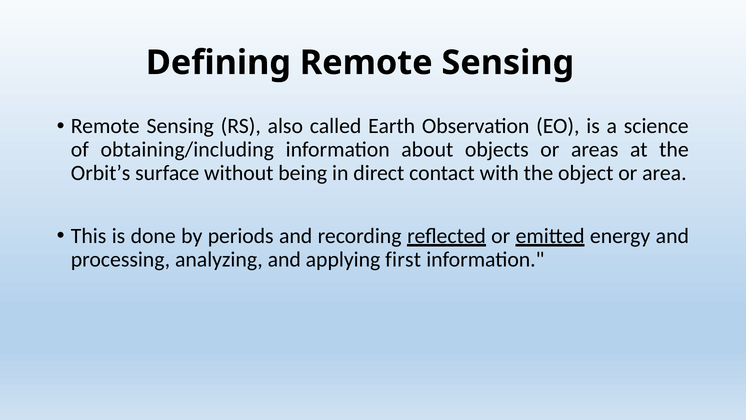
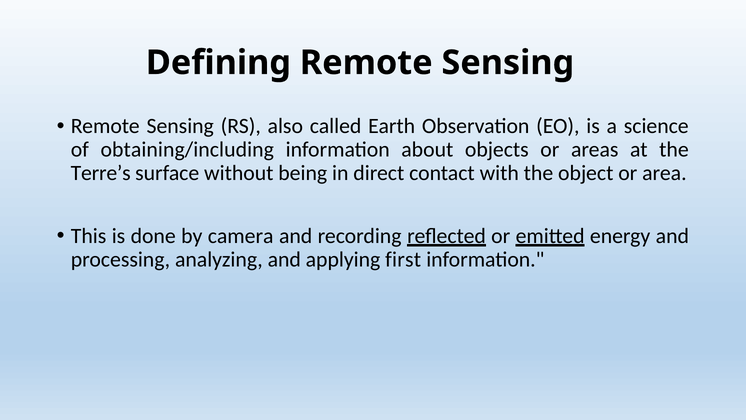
Orbit’s: Orbit’s -> Terre’s (101, 173)
periods: periods -> camera (241, 236)
